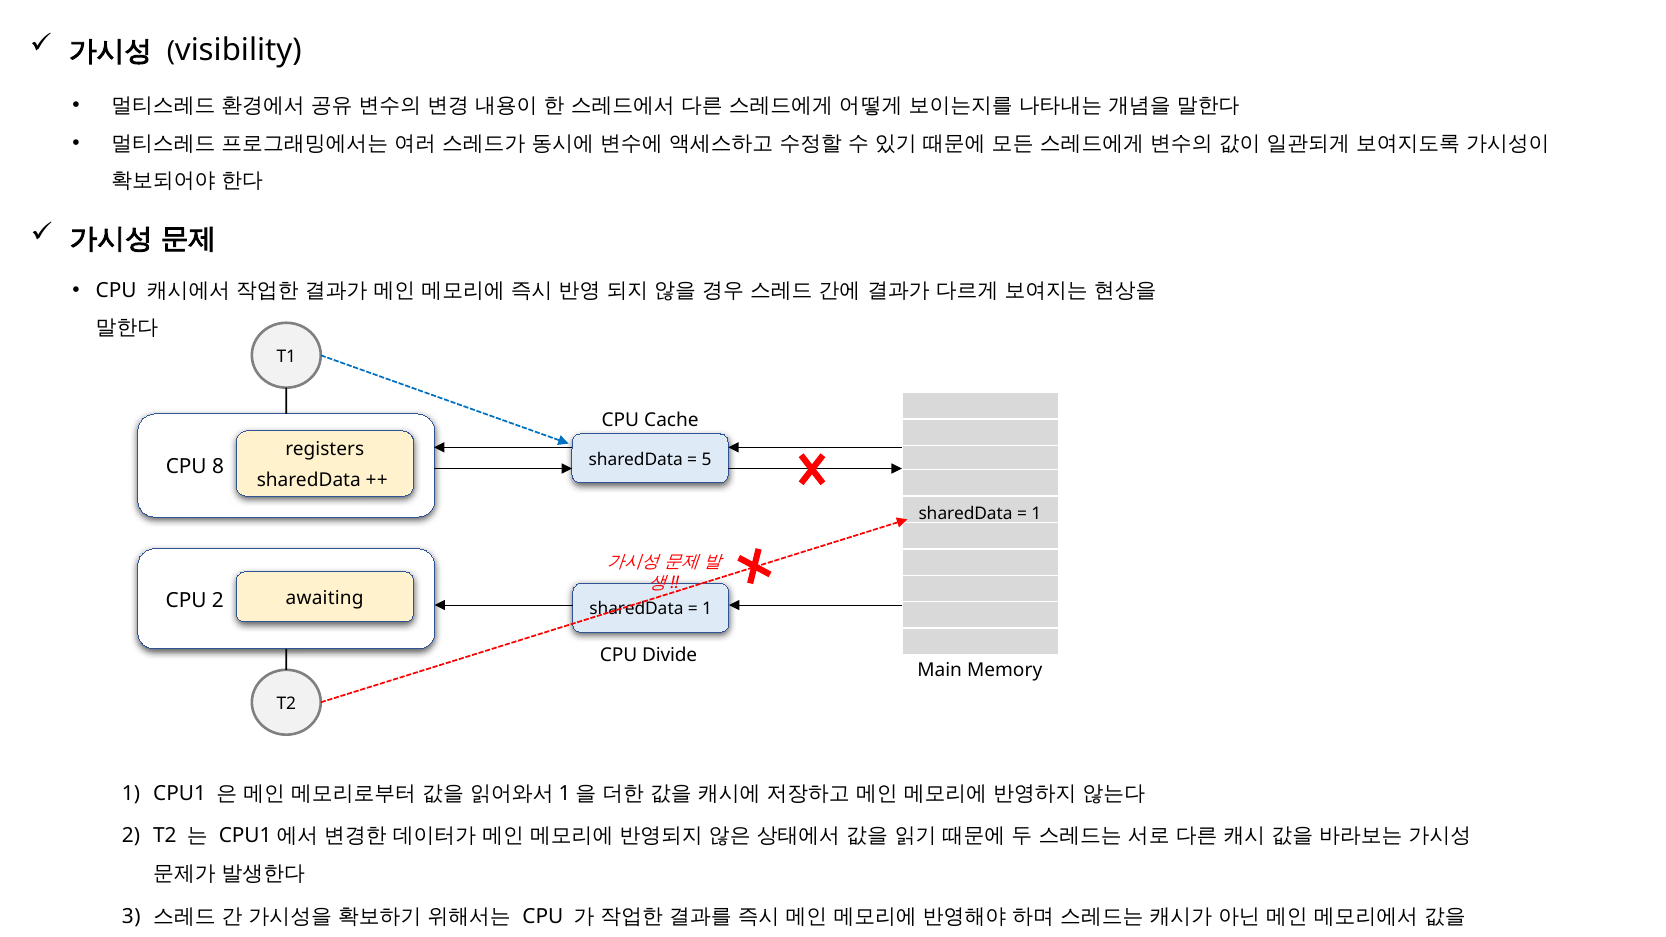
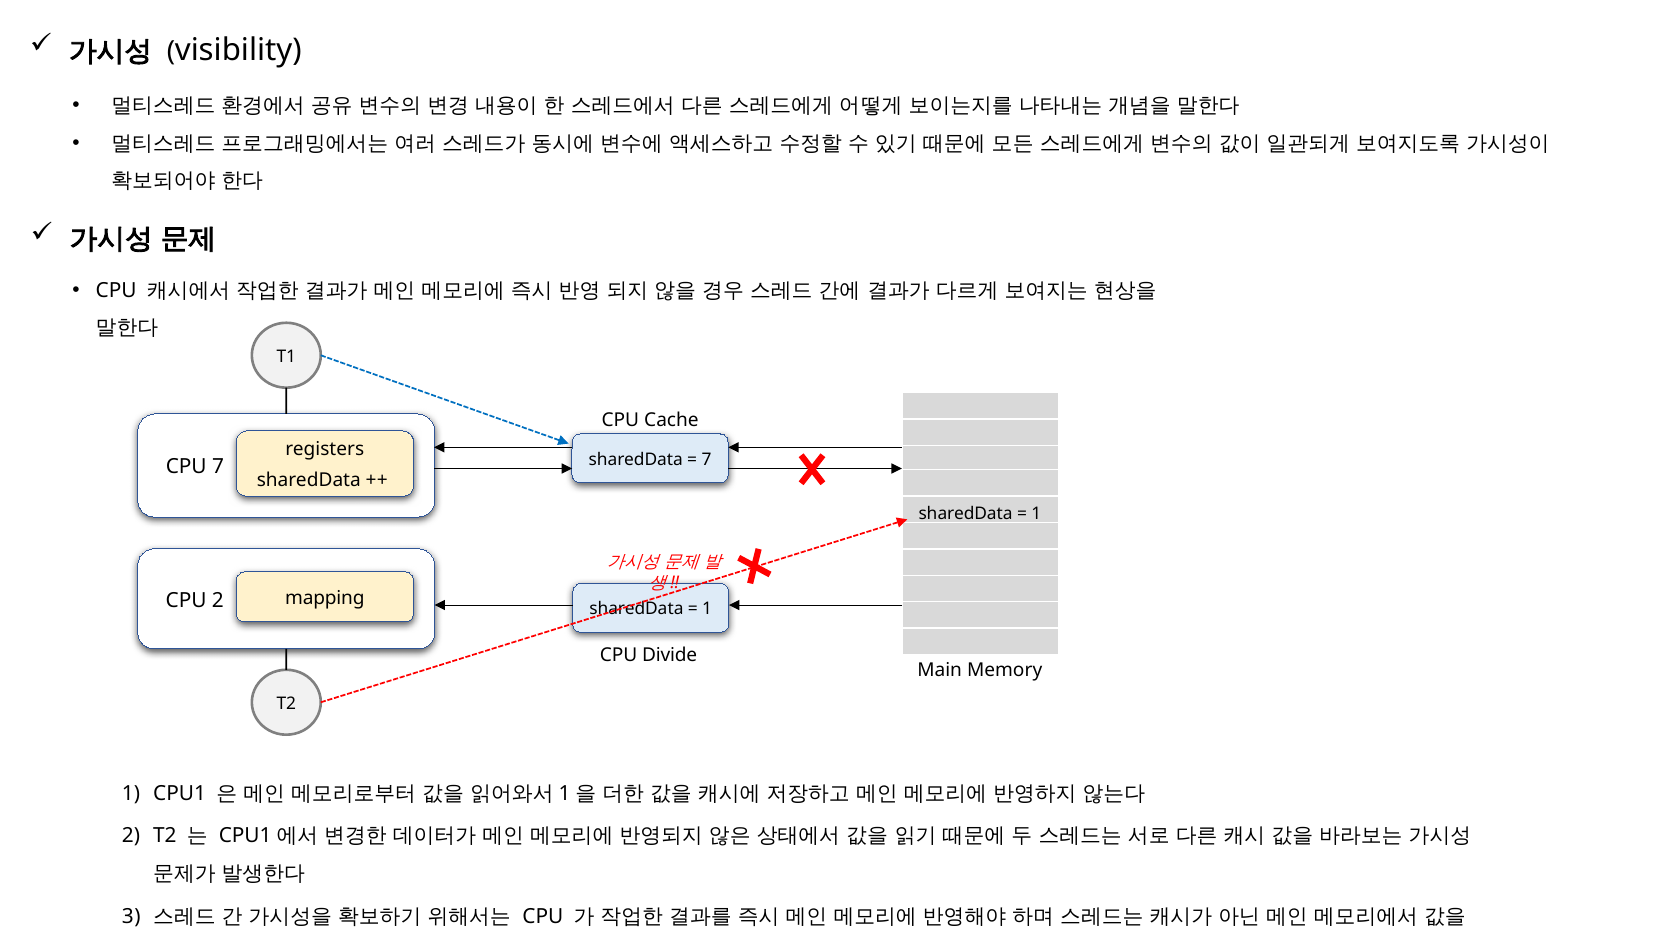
CPU 8: 8 -> 7 (218, 467)
5: 5 -> 7 (707, 460)
awaiting: awaiting -> mapping (325, 598)
